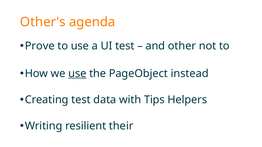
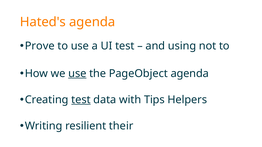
Other's: Other's -> Hated's (43, 22)
other: other -> using (182, 46)
PageObject instead: instead -> agenda (190, 74)
test underline: none -> present (81, 100)
